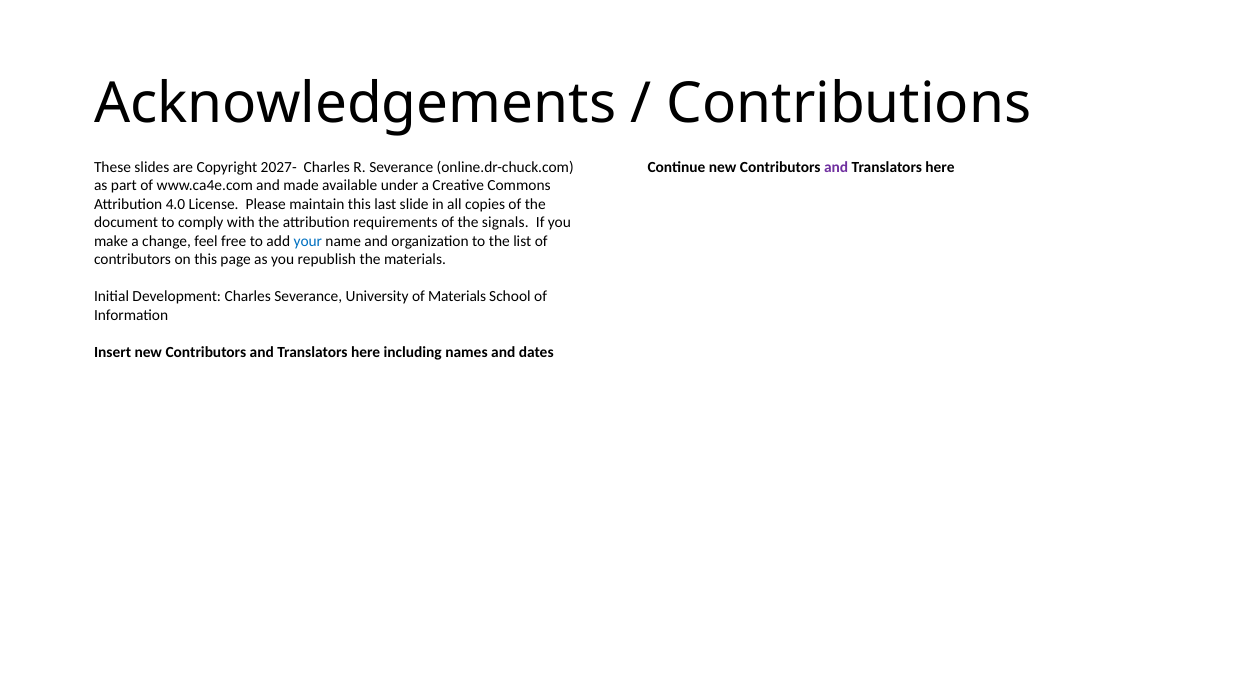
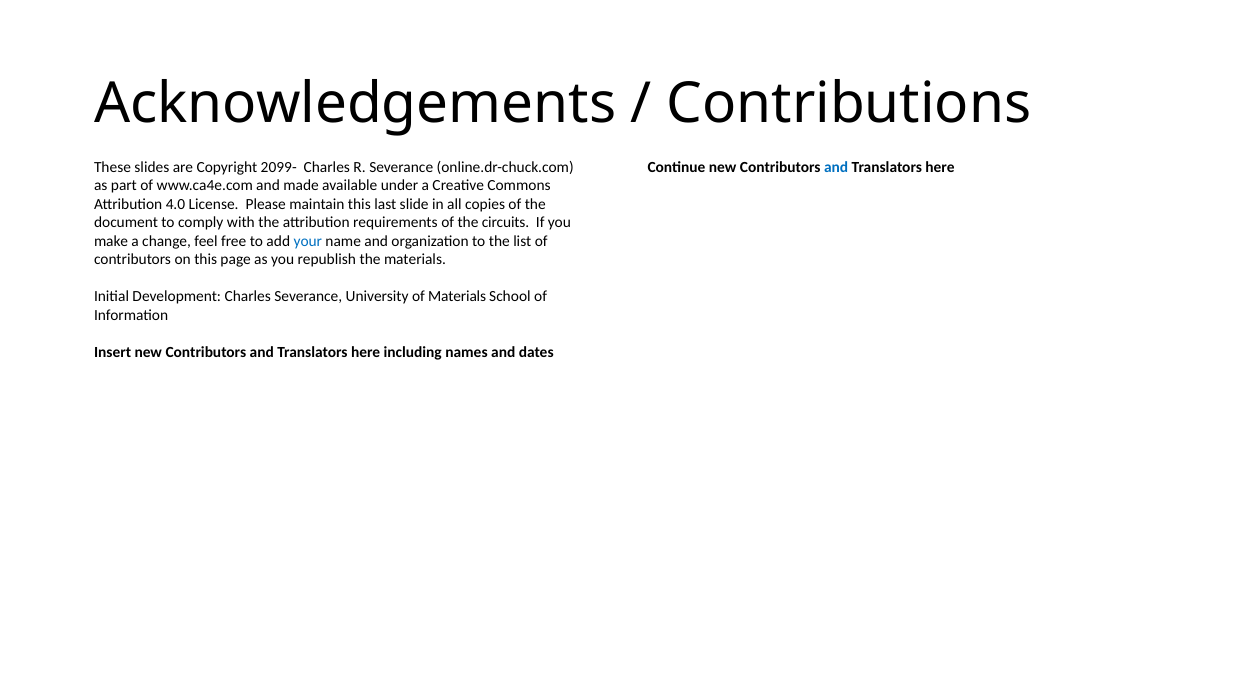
2027-: 2027- -> 2099- (279, 167)
and colour: purple -> blue (836, 167)
signals: signals -> circuits (505, 223)
